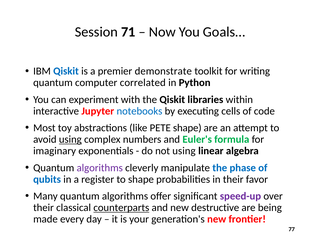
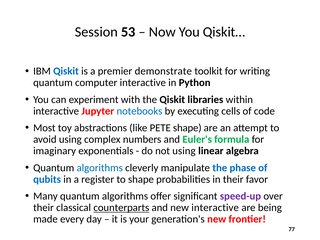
71: 71 -> 53 (128, 32)
Goals…: Goals… -> Qiskit… (224, 32)
computer correlated: correlated -> interactive (143, 83)
using underline: present -> none (70, 139)
algorithms colour: purple -> blue (100, 168)
new destructive: destructive -> interactive (215, 208)
